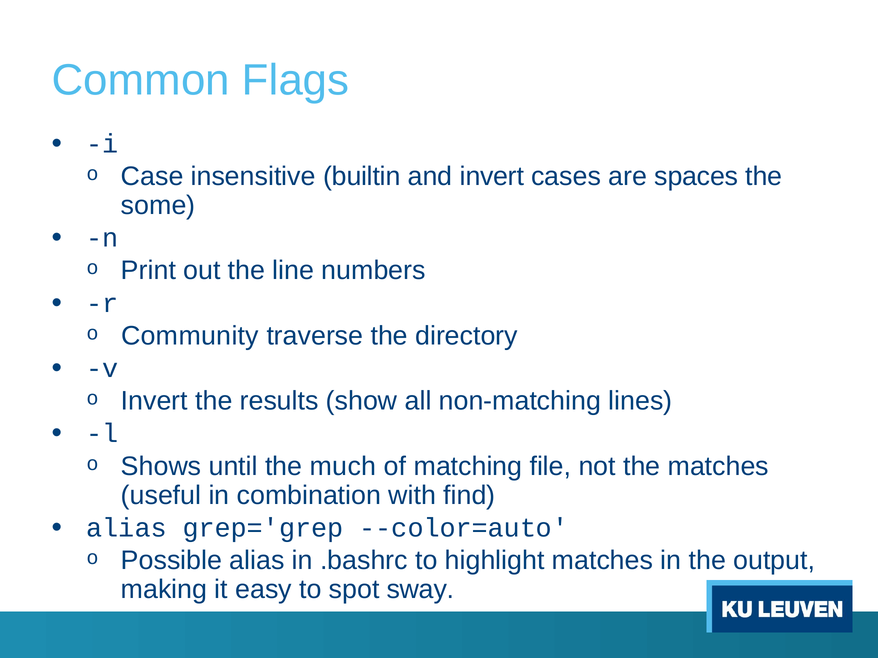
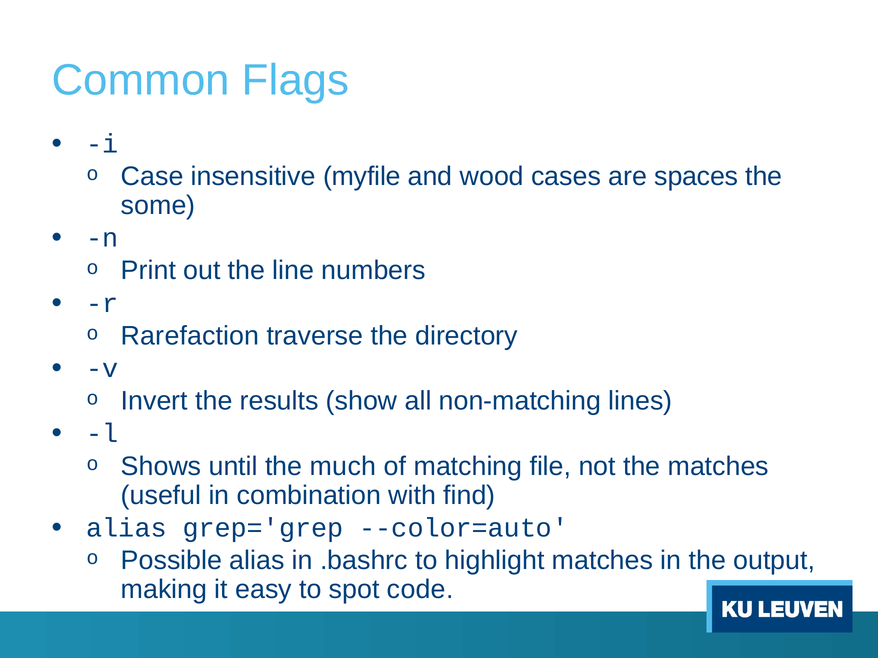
builtin: builtin -> myfile (362, 177)
and invert: invert -> wood (492, 177)
Community: Community -> Rarefaction (190, 336)
sway: sway -> code (420, 590)
